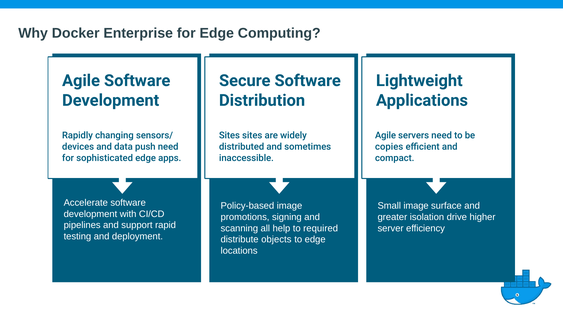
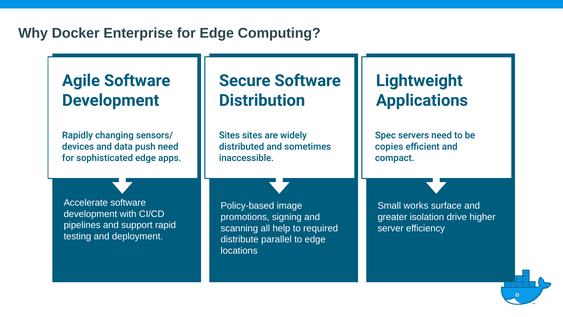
Agile: Agile -> Spec (385, 135)
Small image: image -> works (416, 206)
objects: objects -> parallel (276, 239)
